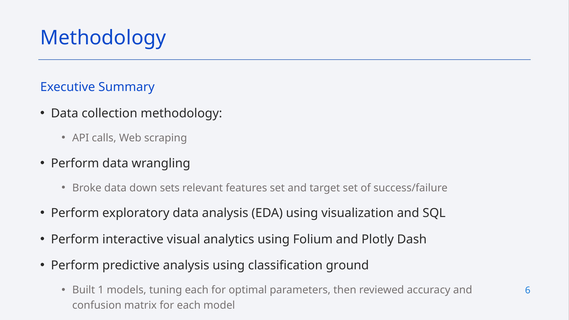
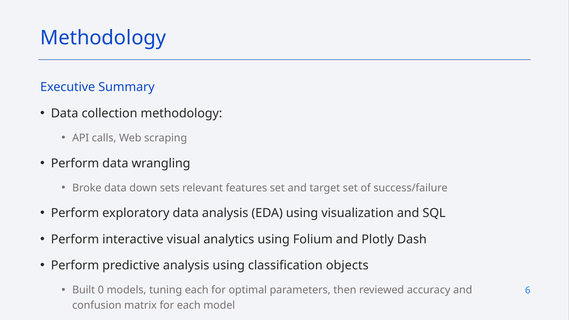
ground: ground -> objects (347, 266)
1: 1 -> 0 (101, 290)
